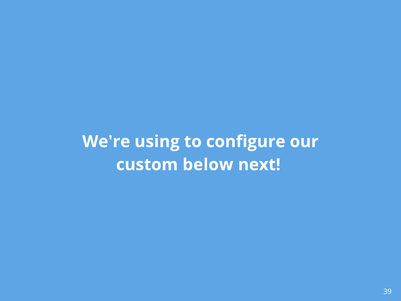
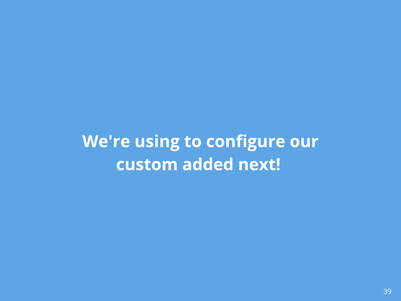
below: below -> added (208, 165)
